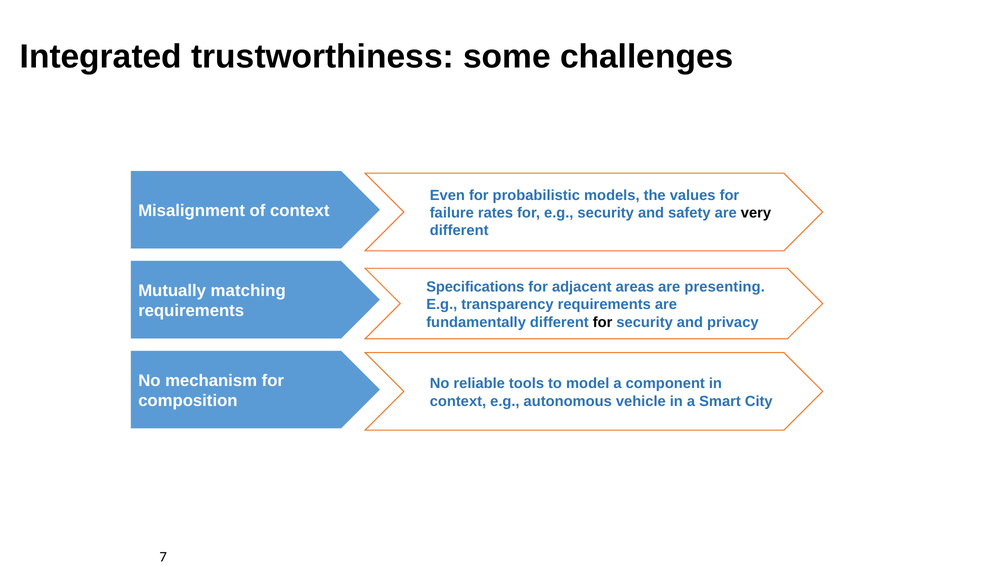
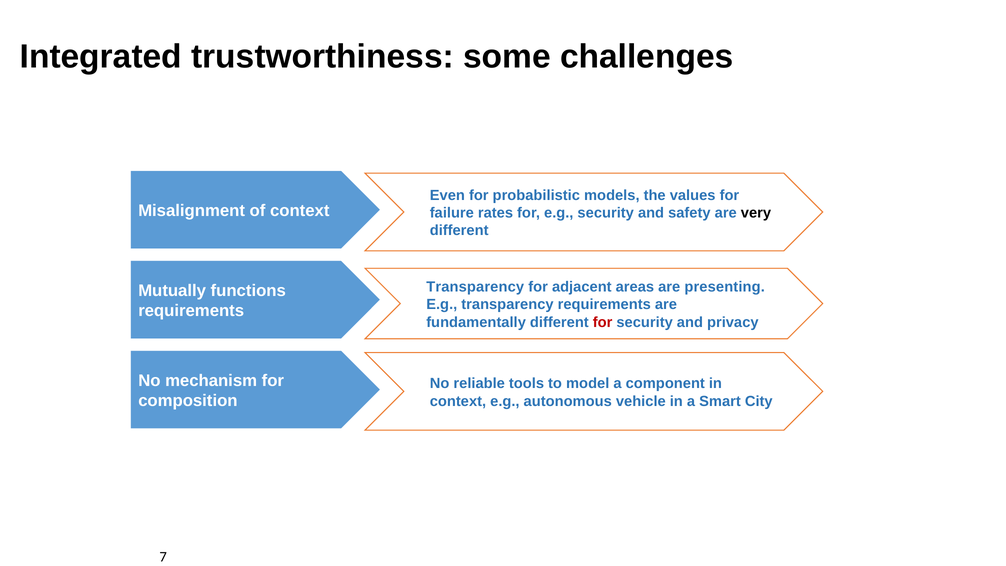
Specifications: Specifications -> Transparency (475, 287)
matching: matching -> functions (248, 291)
for colour: black -> red (603, 322)
